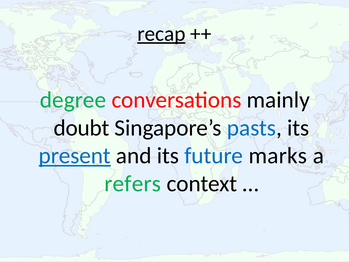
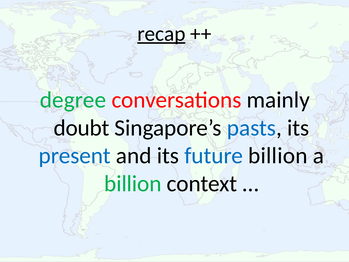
present underline: present -> none (75, 156)
future marks: marks -> billion (278, 156)
refers: refers -> billion (133, 184)
